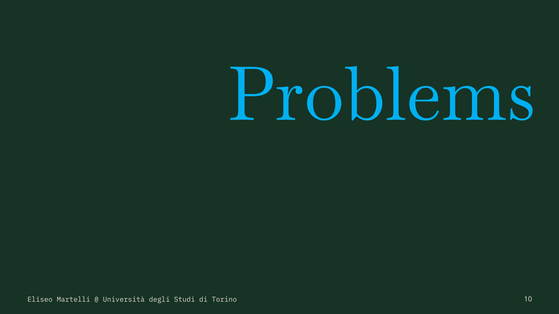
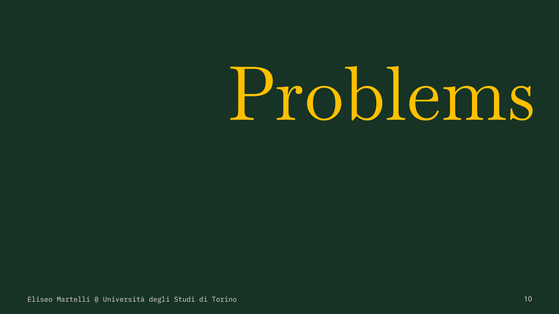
Problems colour: light blue -> yellow (382, 96)
